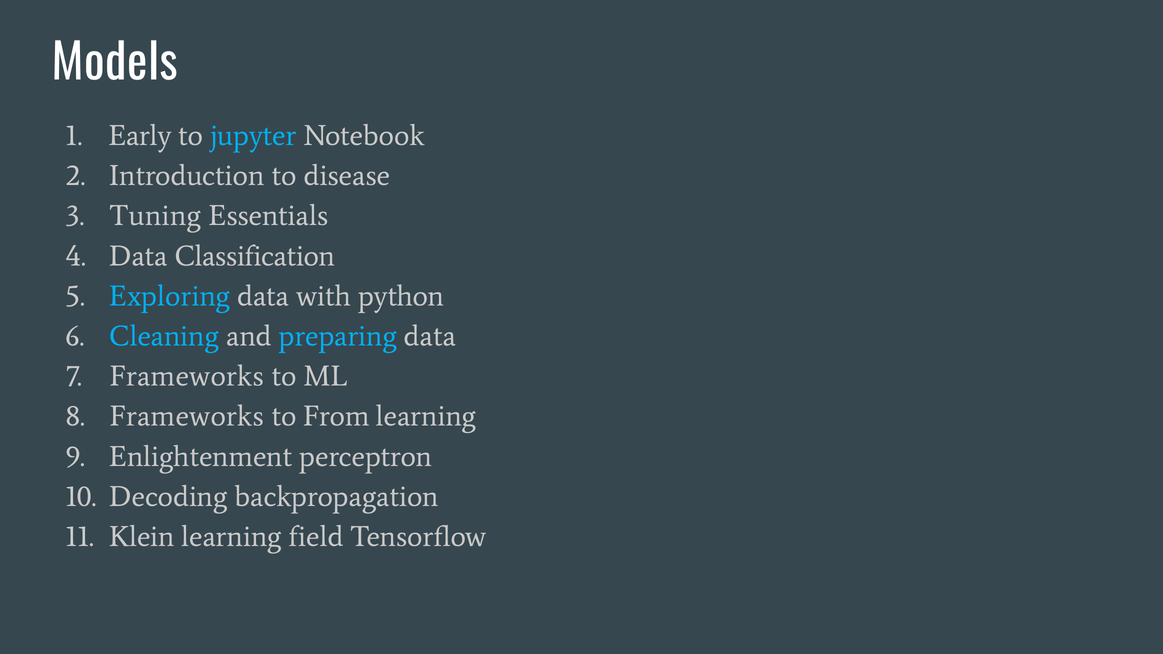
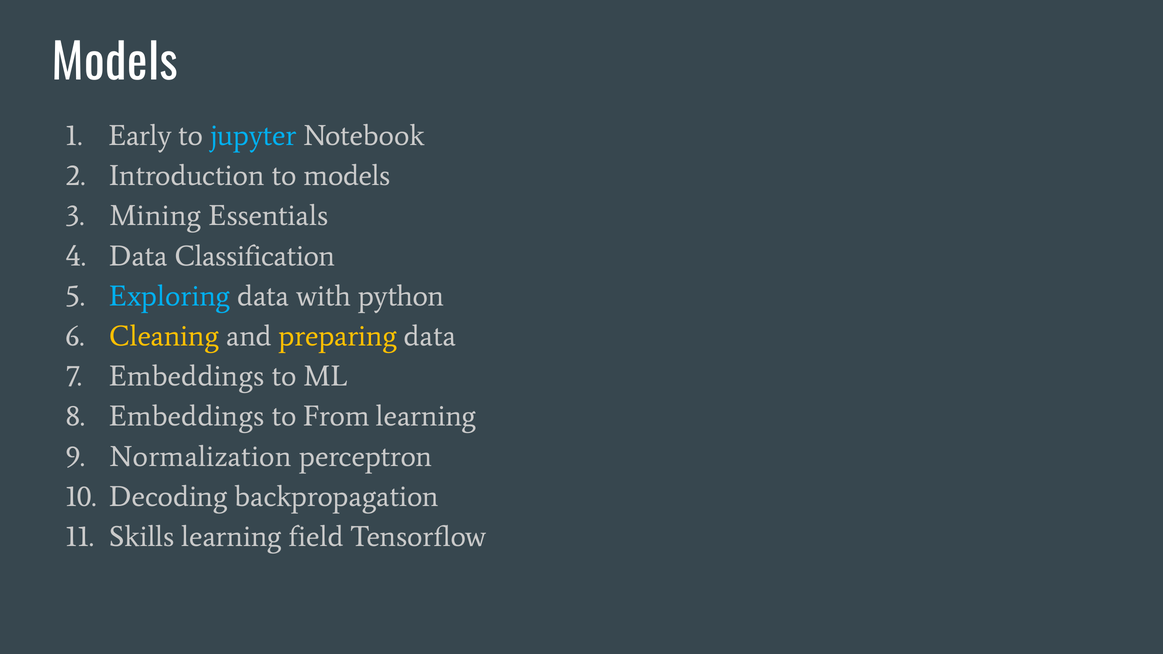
to disease: disease -> models (347, 176)
Tuning: Tuning -> Mining (155, 216)
Cleaning colour: light blue -> yellow (164, 336)
preparing colour: light blue -> yellow (338, 336)
Frameworks: Frameworks -> Embeddings (187, 376)
Frameworks: Frameworks -> Embeddings (187, 416)
Enlightenment: Enlightenment -> Normalization (201, 457)
Klein: Klein -> Skills (142, 537)
